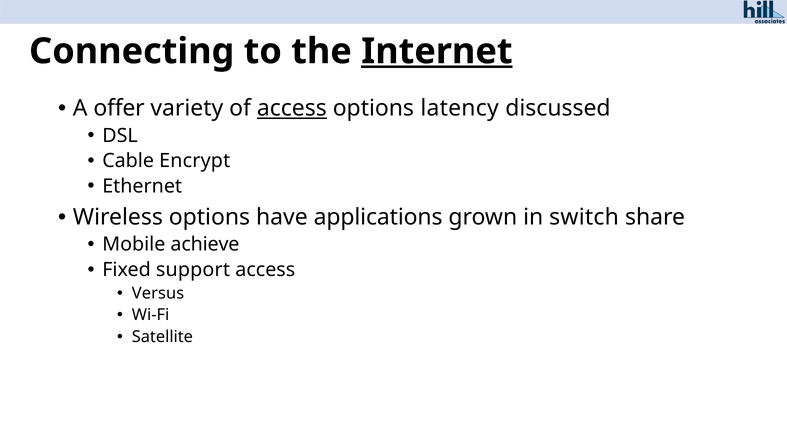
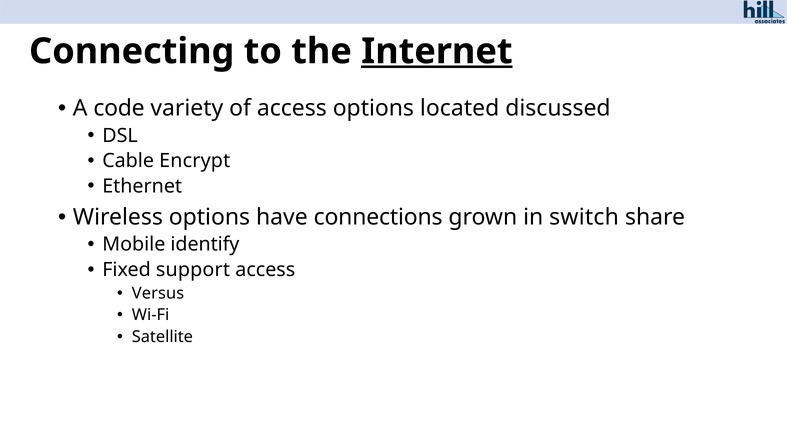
offer: offer -> code (119, 109)
access underline: present -> none (292, 109)
latency: latency -> located (460, 109)
applications: applications -> connections (378, 218)
achieve: achieve -> identify (205, 245)
